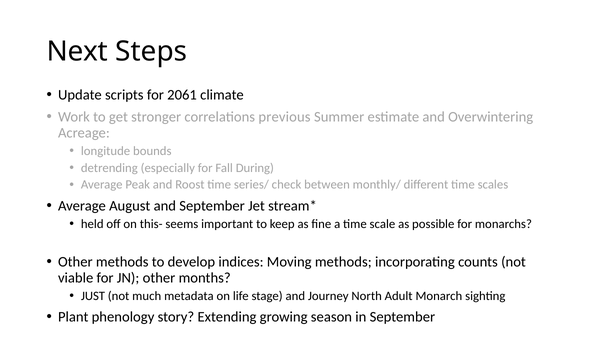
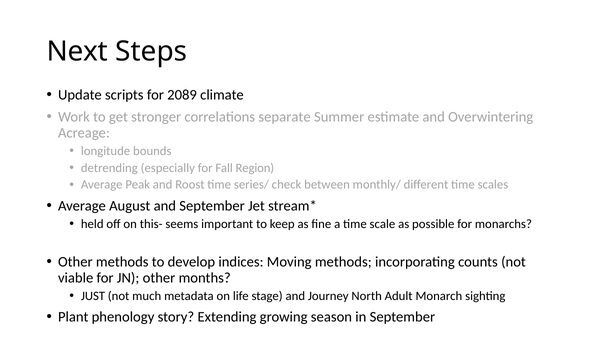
2061: 2061 -> 2089 (182, 95)
previous: previous -> separate (285, 117)
During: During -> Region (255, 168)
